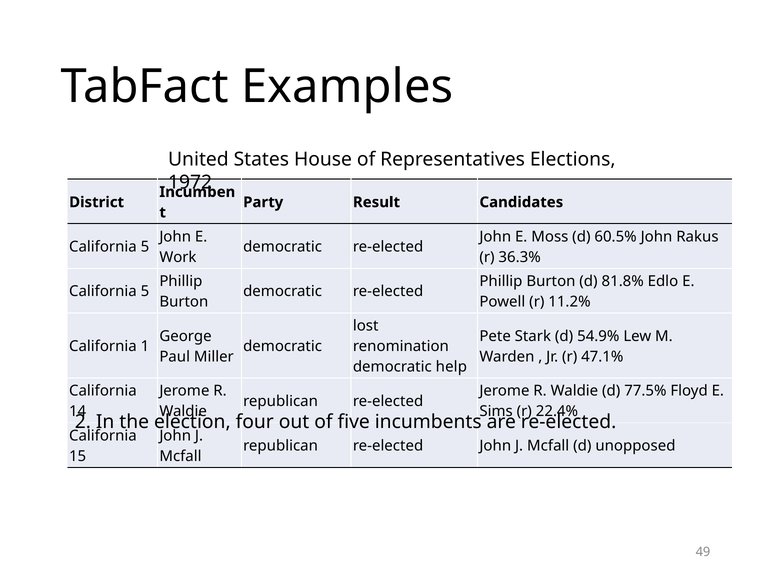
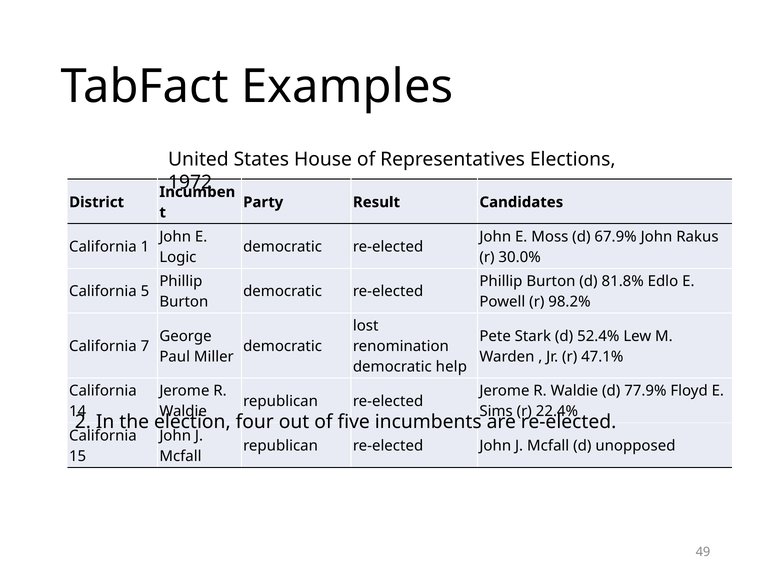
60.5%: 60.5% -> 67.9% (616, 236)
5: 5 -> 1 (145, 247)
Work: Work -> Logic (178, 257)
36.3%: 36.3% -> 30.0% (520, 257)
11.2%: 11.2% -> 98.2% (569, 301)
54.9%: 54.9% -> 52.4% (598, 336)
1: 1 -> 7 (145, 346)
77.5%: 77.5% -> 77.9% (645, 391)
